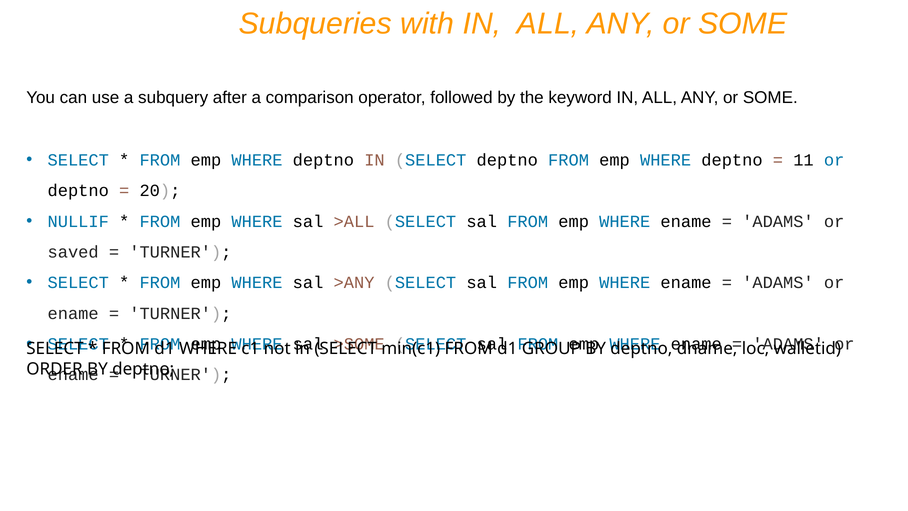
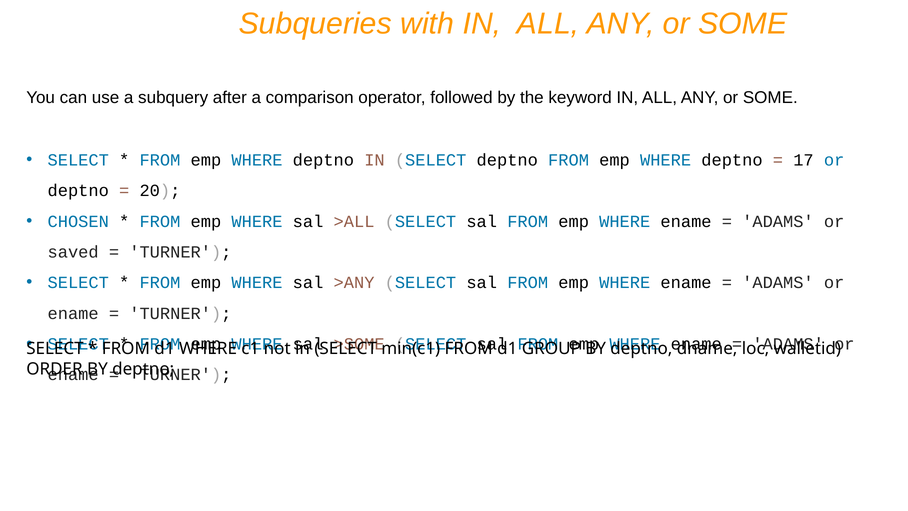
11: 11 -> 17 (803, 160)
NULLIF: NULLIF -> CHOSEN (78, 221)
